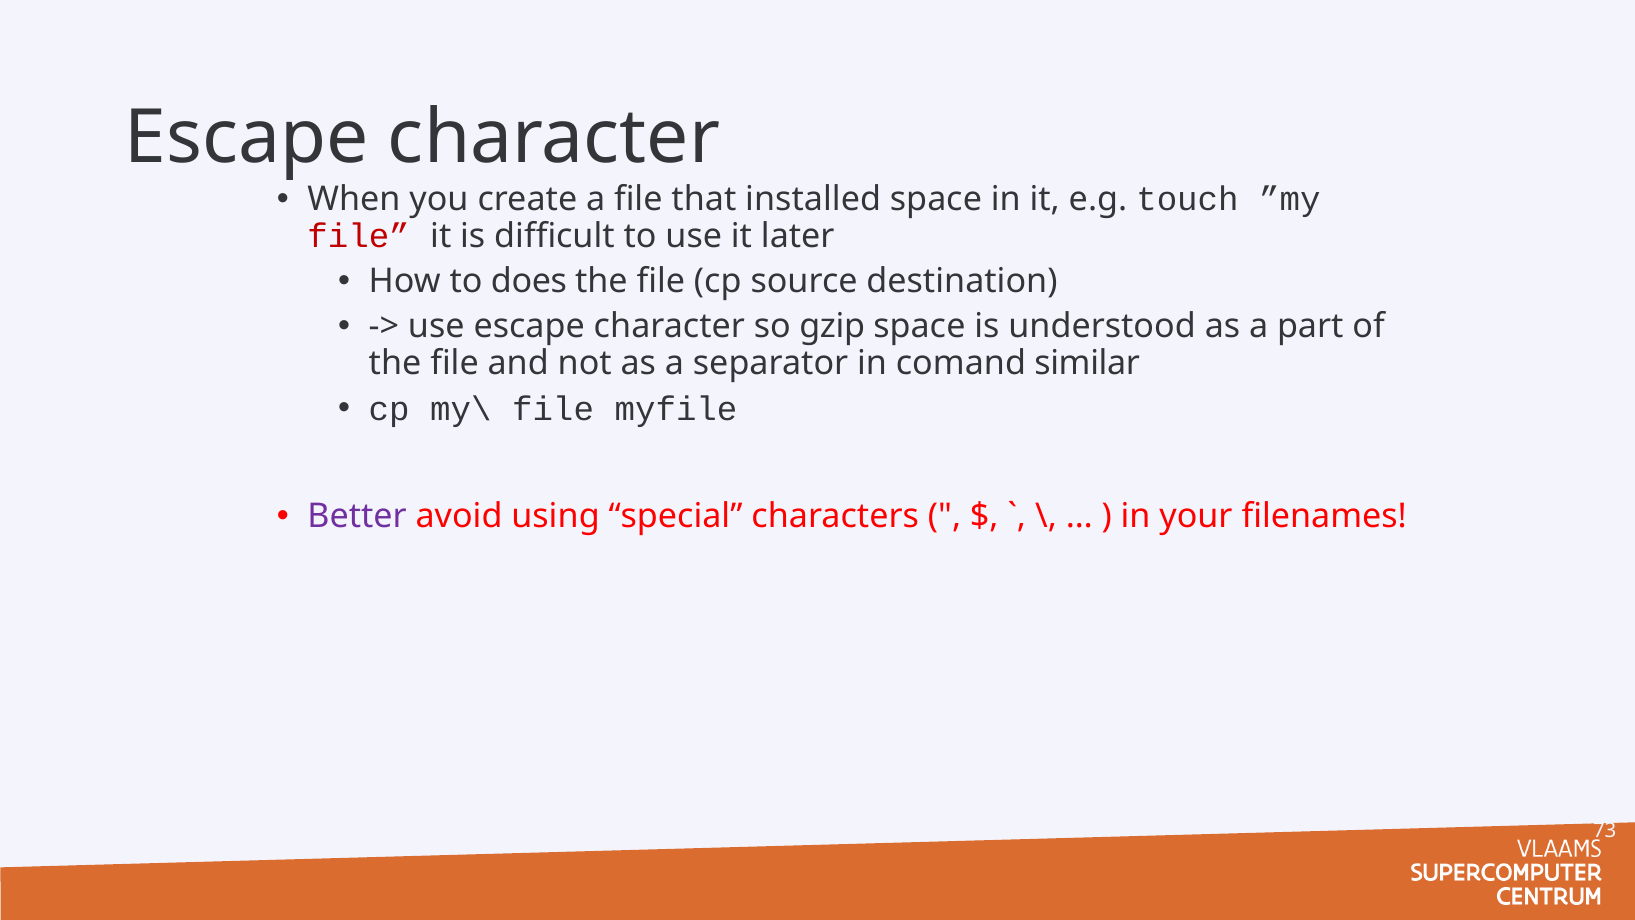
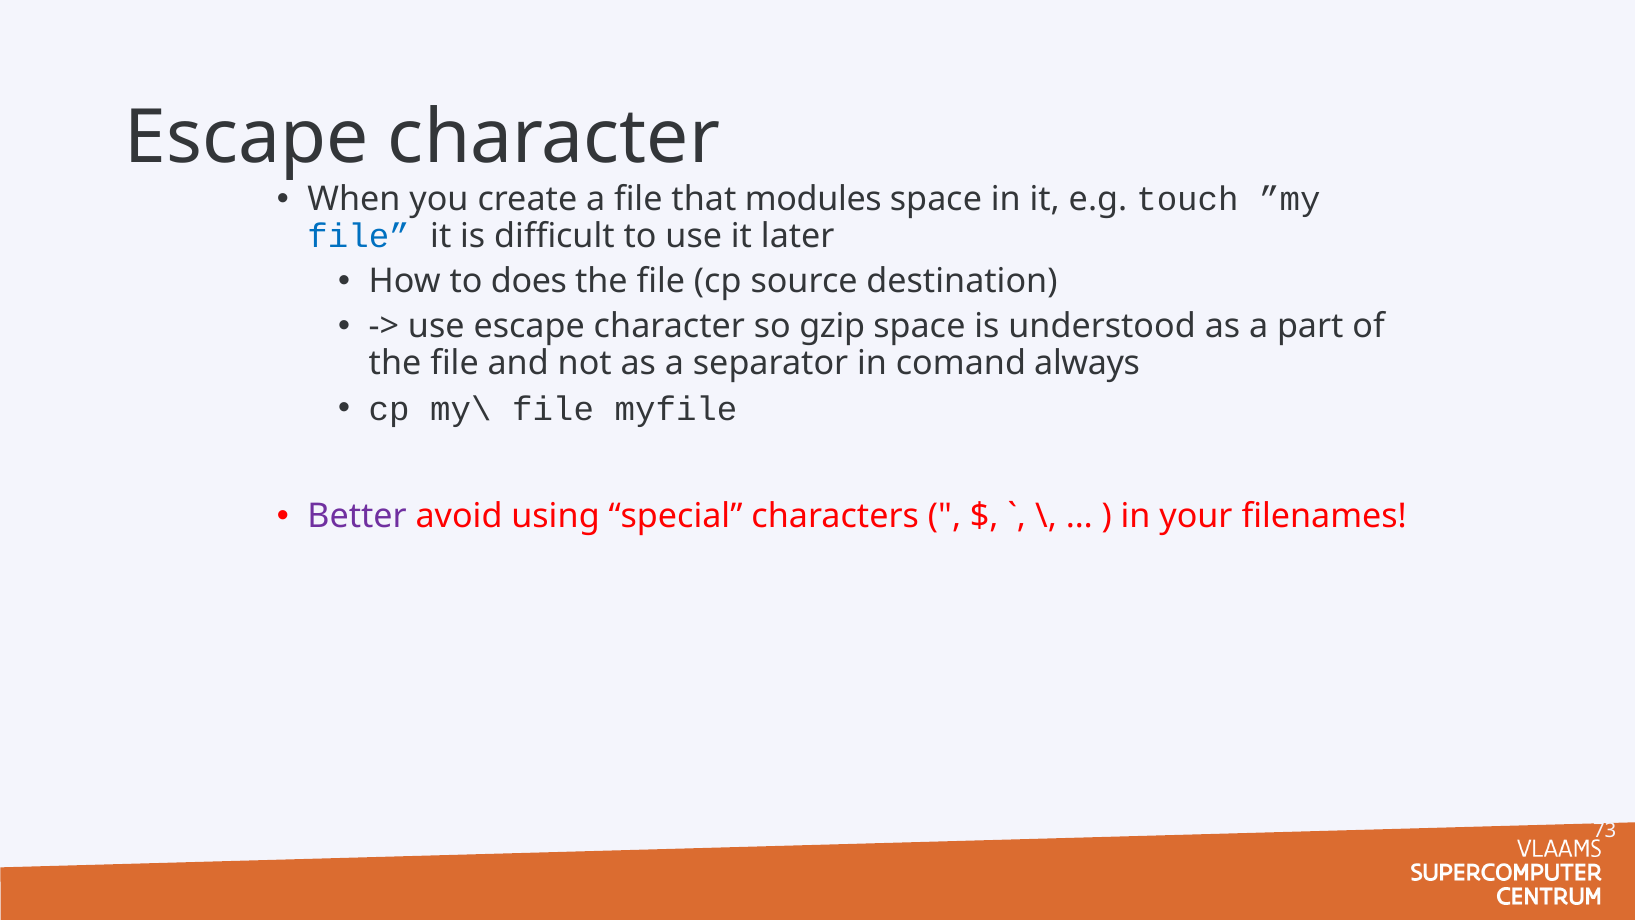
installed: installed -> modules (813, 199)
file colour: red -> blue (359, 236)
similar: similar -> always (1087, 363)
